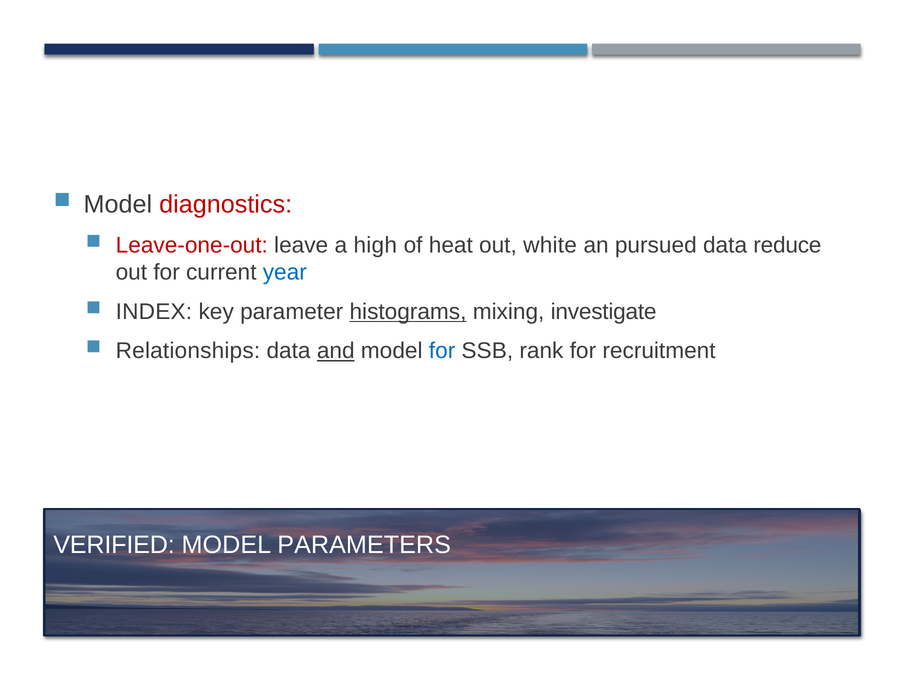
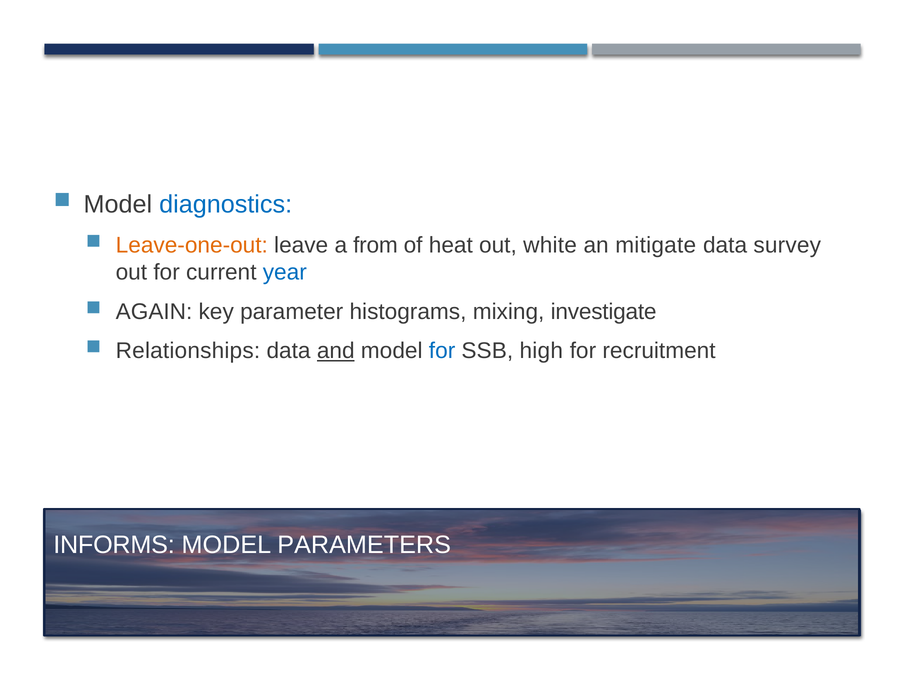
diagnostics colour: red -> blue (226, 204)
Leave-one-out colour: red -> orange (192, 245)
high: high -> from (375, 245)
pursued: pursued -> mitigate (656, 245)
reduce: reduce -> survey (787, 245)
INDEX: INDEX -> AGAIN (154, 311)
histograms underline: present -> none (408, 311)
rank: rank -> high (541, 351)
VERIFIED: VERIFIED -> INFORMS (114, 544)
